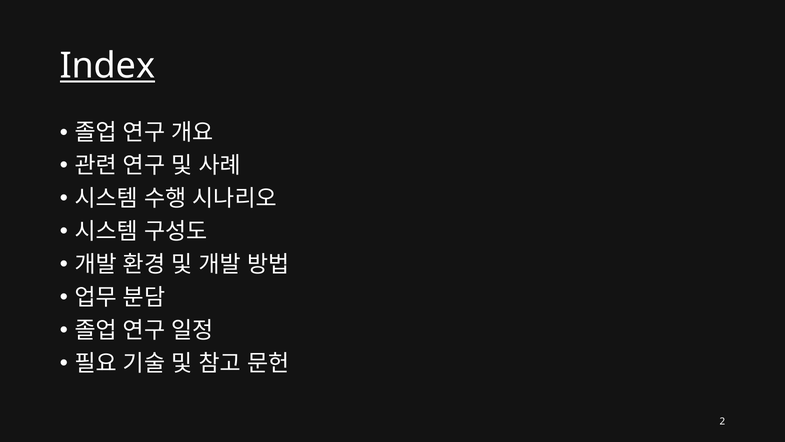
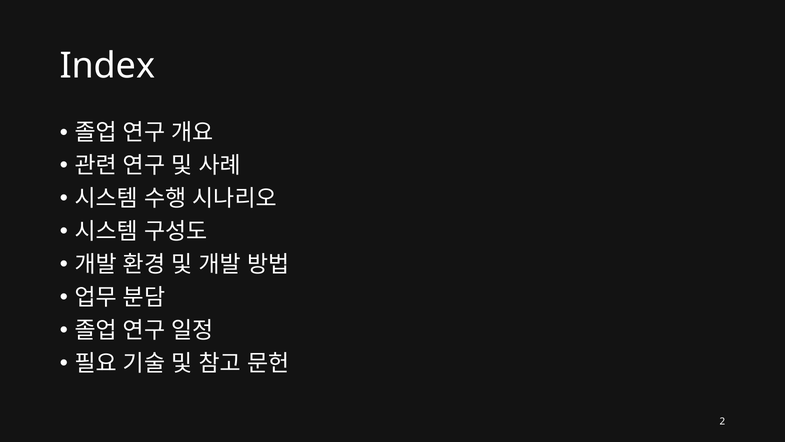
Index underline: present -> none (107, 66)
